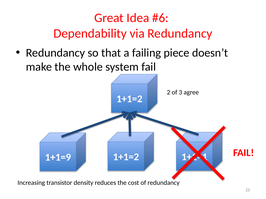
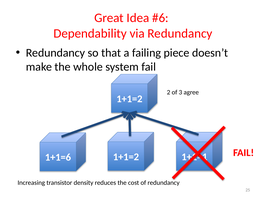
1+1=9: 1+1=9 -> 1+1=6 (58, 158)
